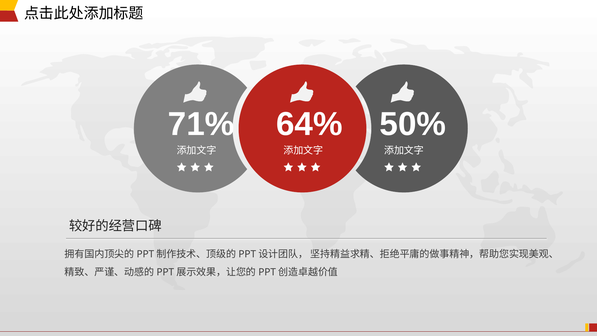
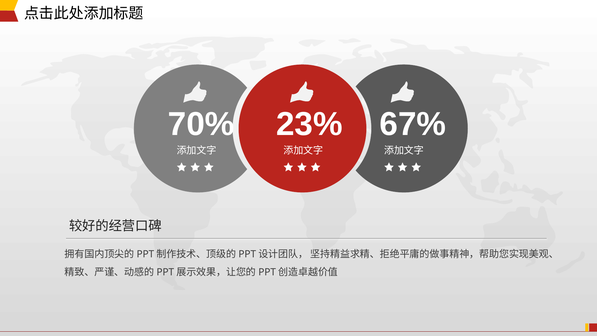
71%: 71% -> 70% (201, 124)
64%: 64% -> 23% (309, 124)
50%: 50% -> 67% (413, 124)
